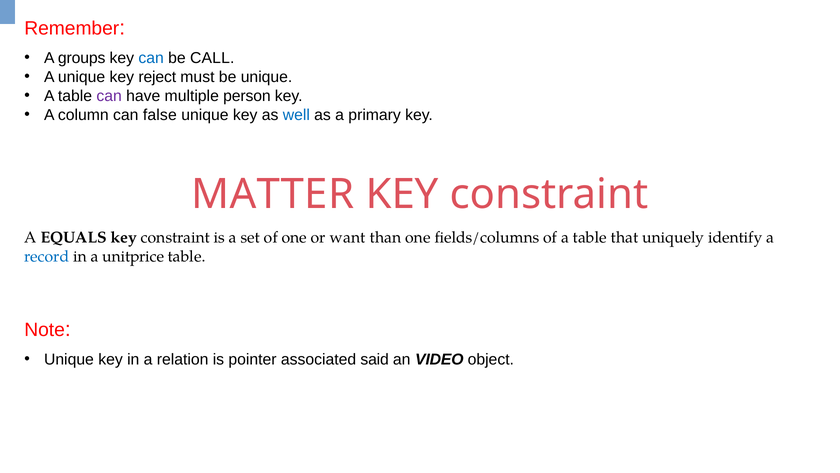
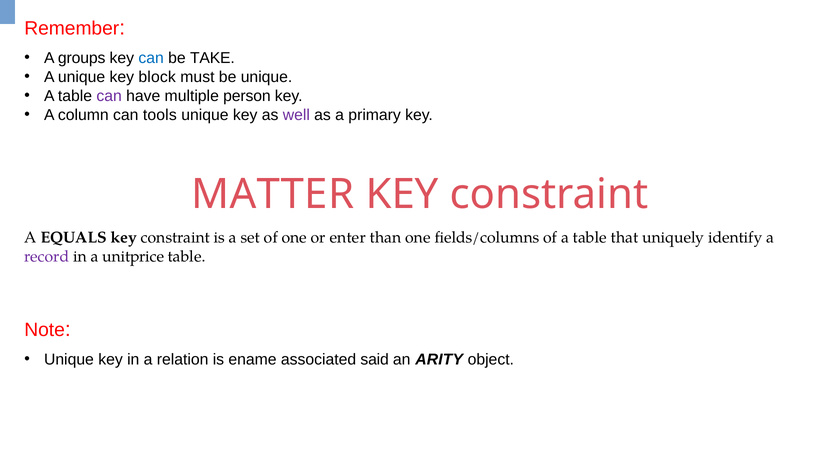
CALL: CALL -> TAKE (212, 58)
reject: reject -> block (157, 77)
false: false -> tools (160, 115)
well colour: blue -> purple (296, 115)
want: want -> enter (348, 237)
record colour: blue -> purple (47, 256)
pointer: pointer -> ename (253, 359)
VIDEO: VIDEO -> ARITY (439, 359)
